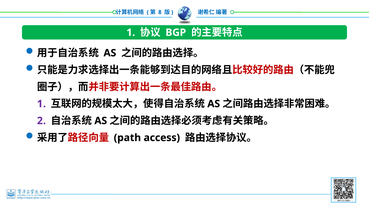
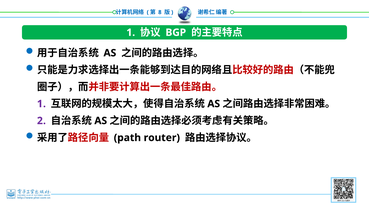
access: access -> router (162, 137)
